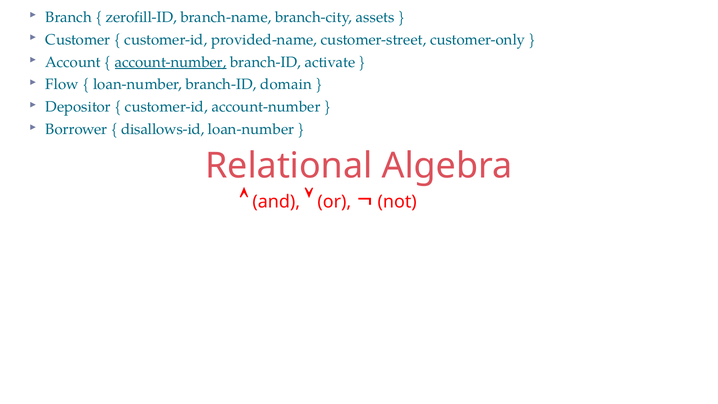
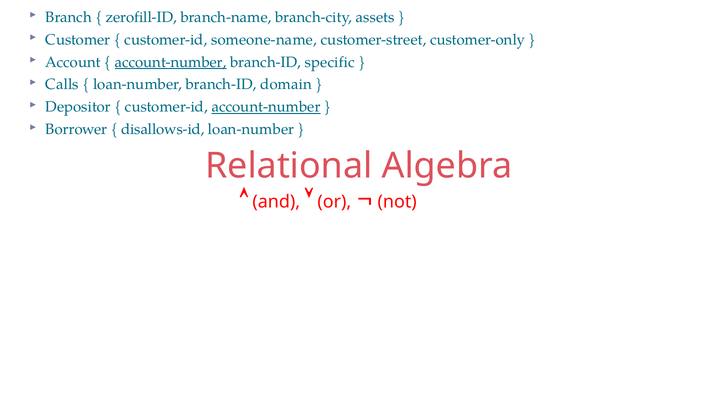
provided-name: provided-name -> someone-name (264, 40)
activate: activate -> specific (330, 62)
Flow: Flow -> Calls (62, 85)
account-number underline: none -> present (266, 107)
